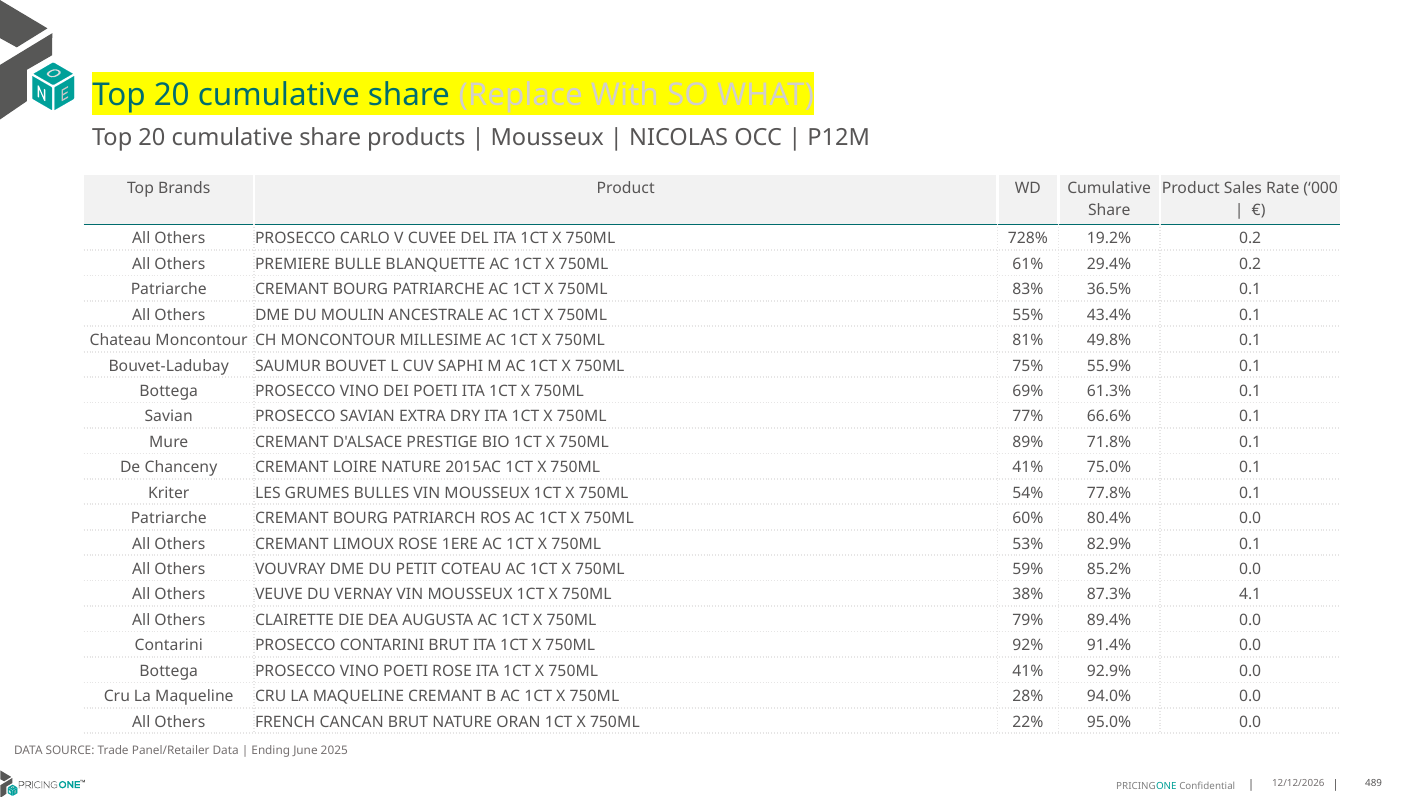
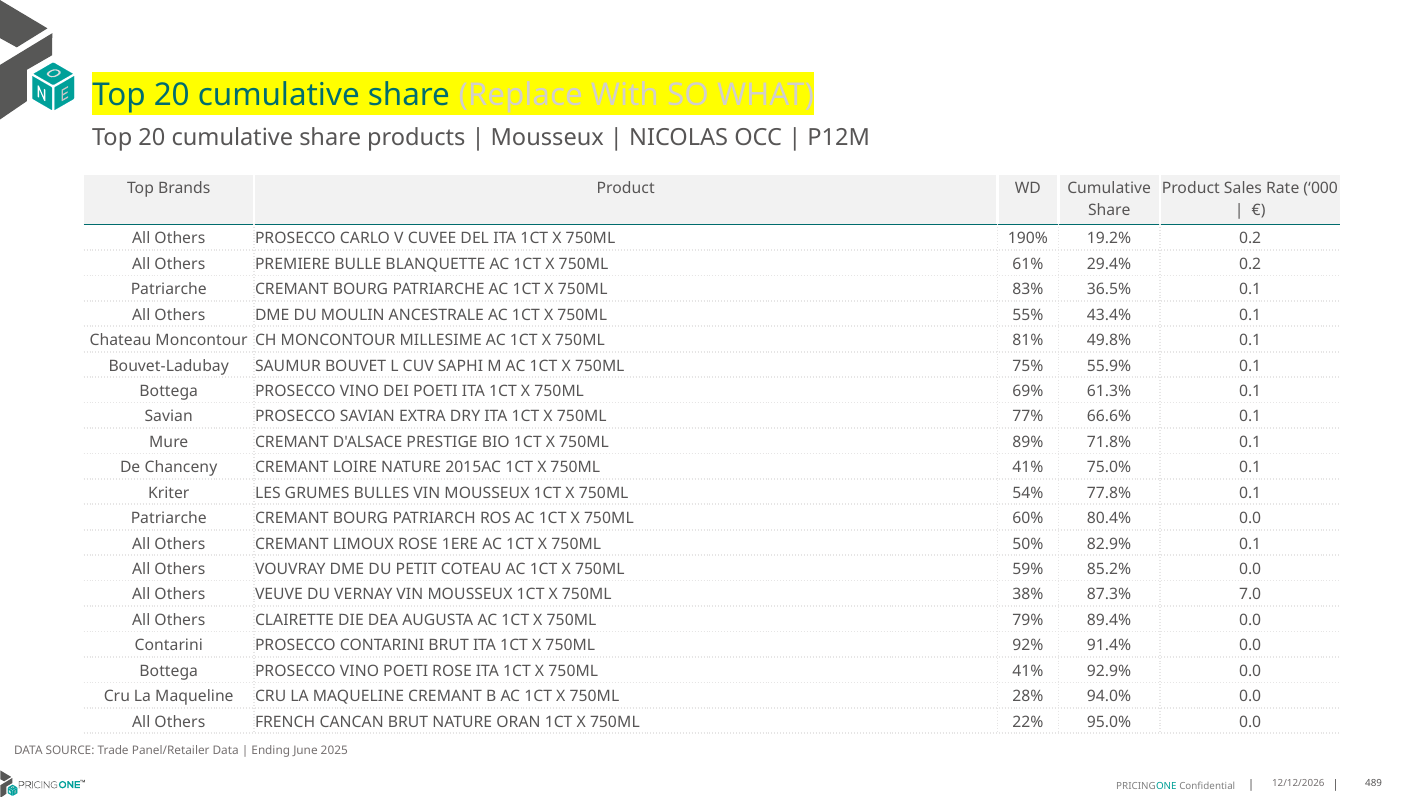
728%: 728% -> 190% (1028, 239)
53%: 53% -> 50% (1028, 544)
4.1: 4.1 -> 7.0 (1250, 595)
